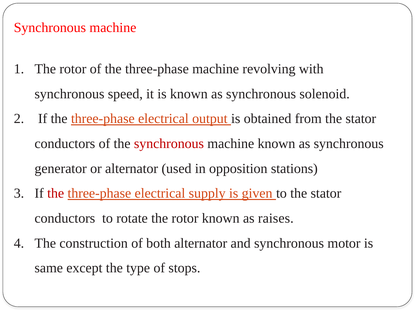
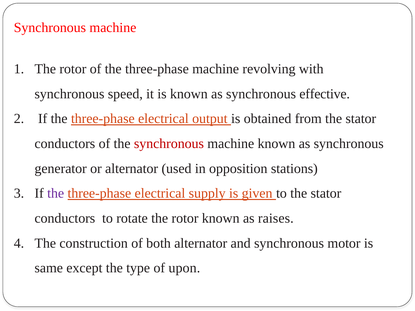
solenoid: solenoid -> effective (325, 94)
the colour: red -> purple (56, 194)
stops: stops -> upon (184, 268)
